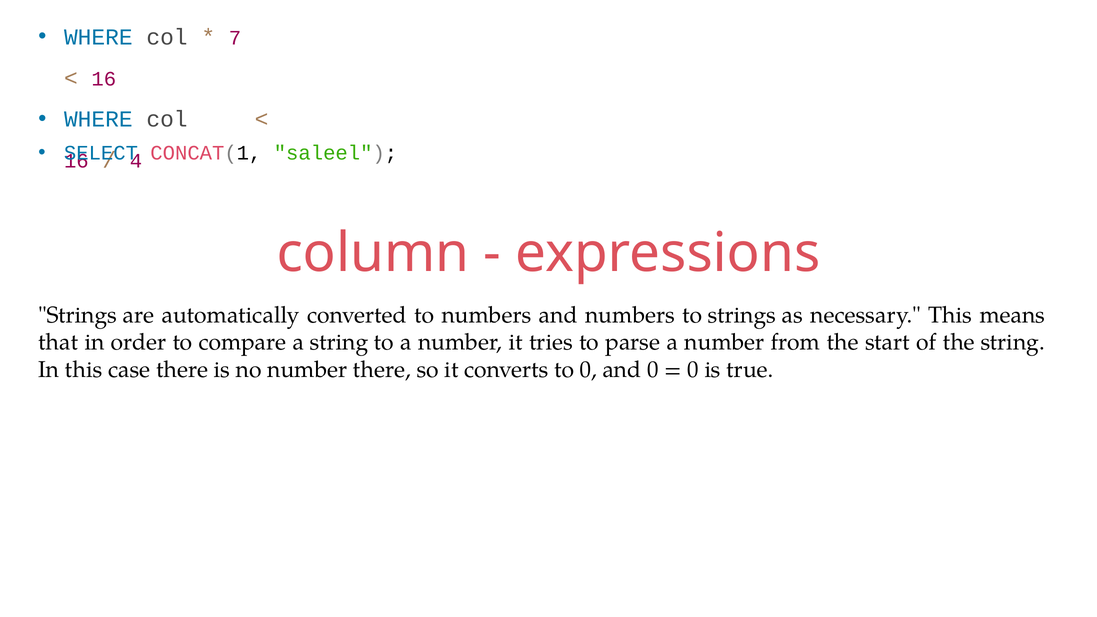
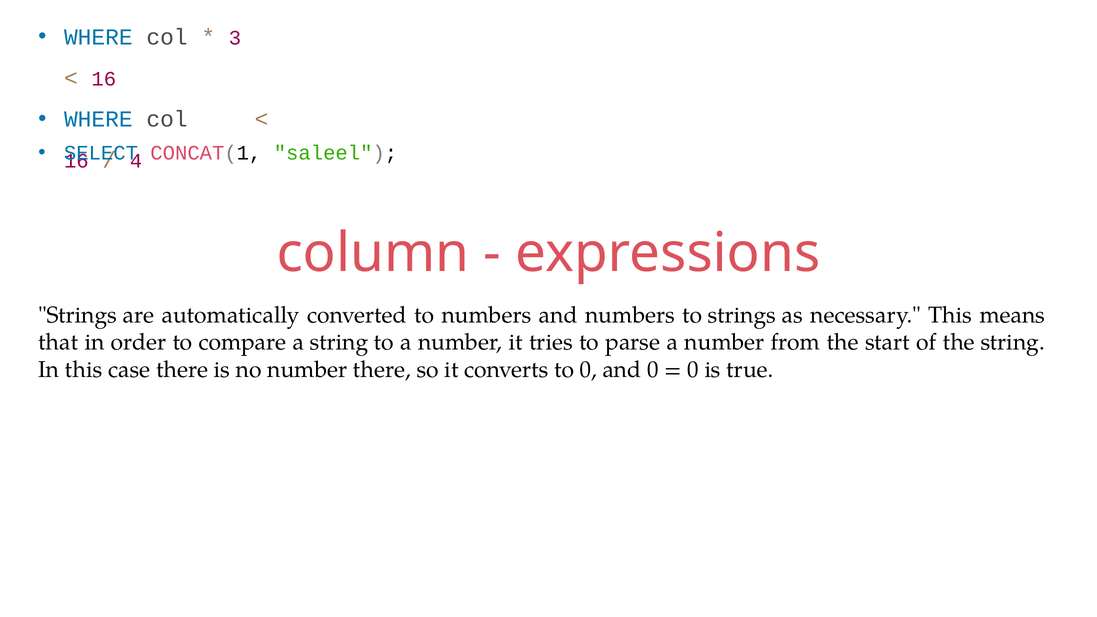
7: 7 -> 3 (235, 38)
